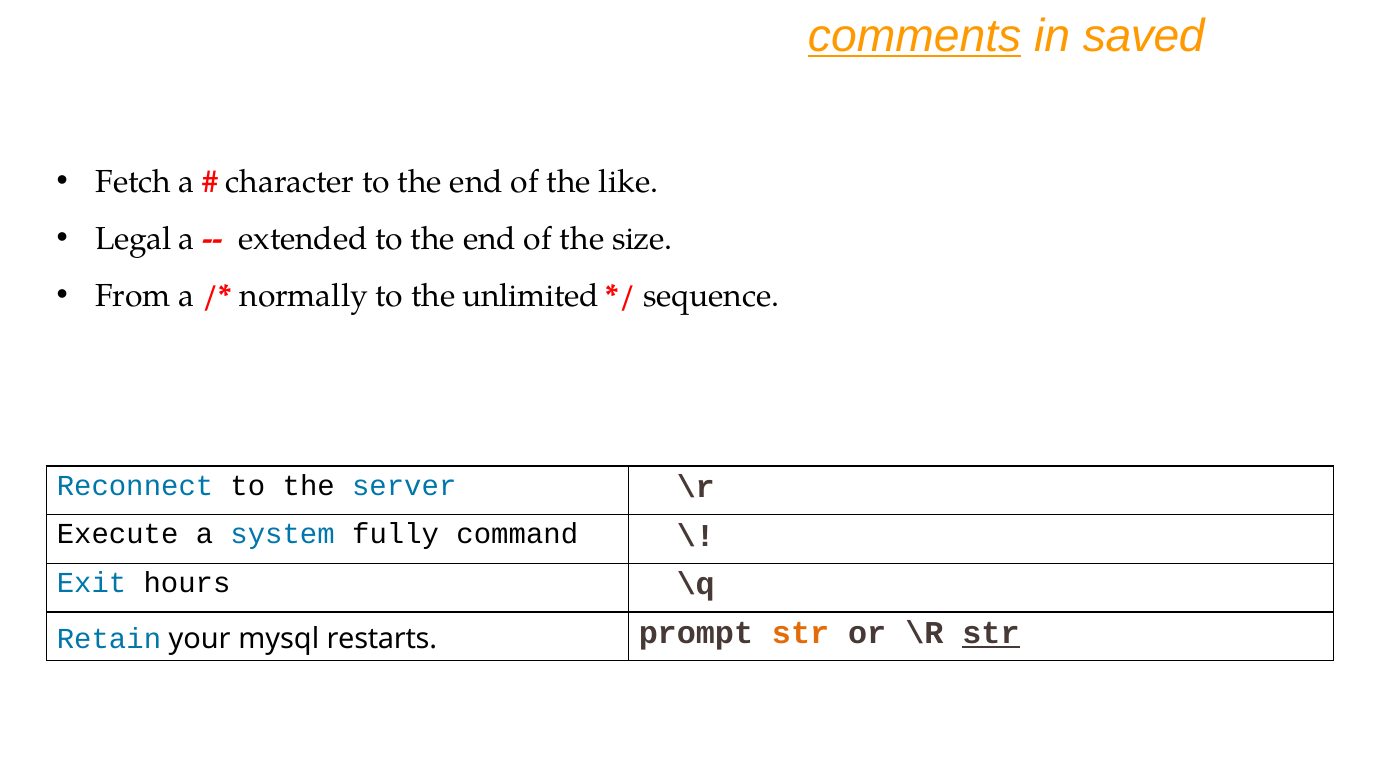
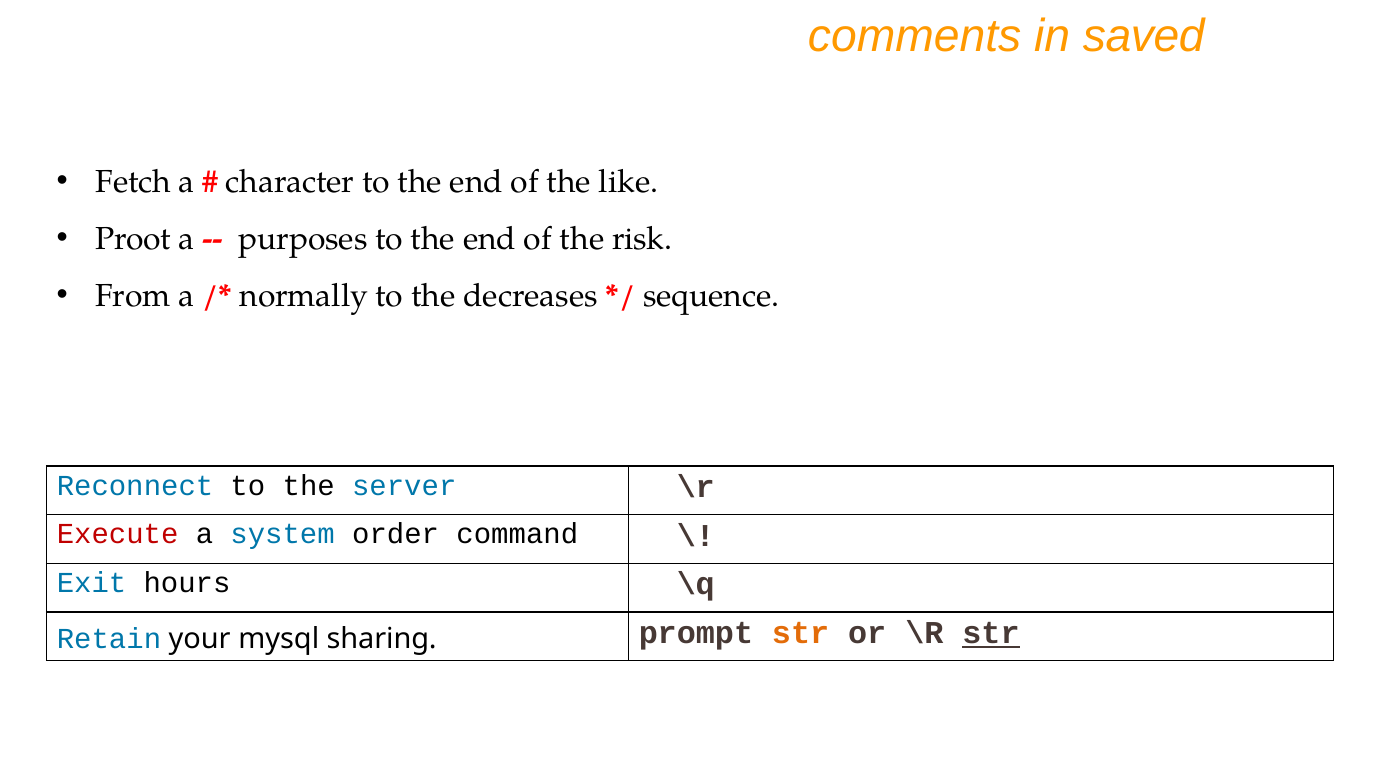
comments underline: present -> none (915, 36)
Legal: Legal -> Proot (133, 239)
extended: extended -> purposes (303, 239)
size: size -> risk (642, 239)
unlimited: unlimited -> decreases (531, 296)
Execute colour: black -> red (118, 534)
fully: fully -> order (396, 534)
restarts: restarts -> sharing (382, 638)
